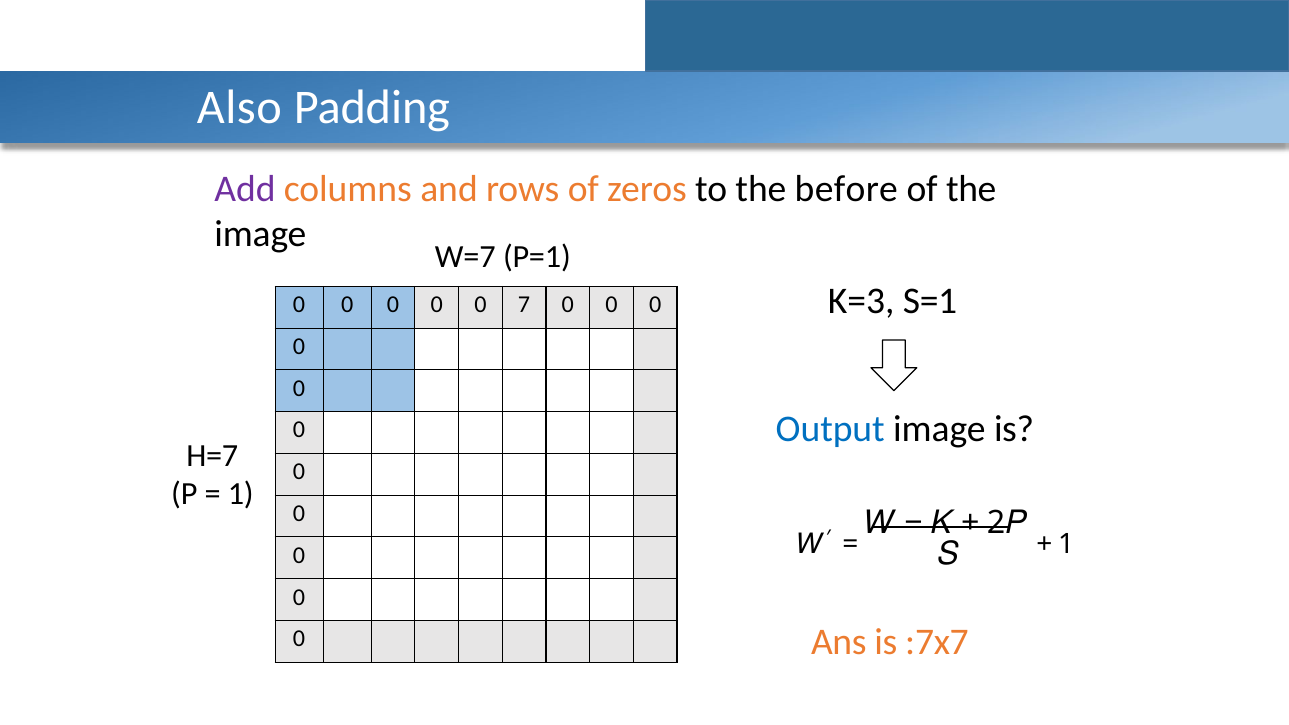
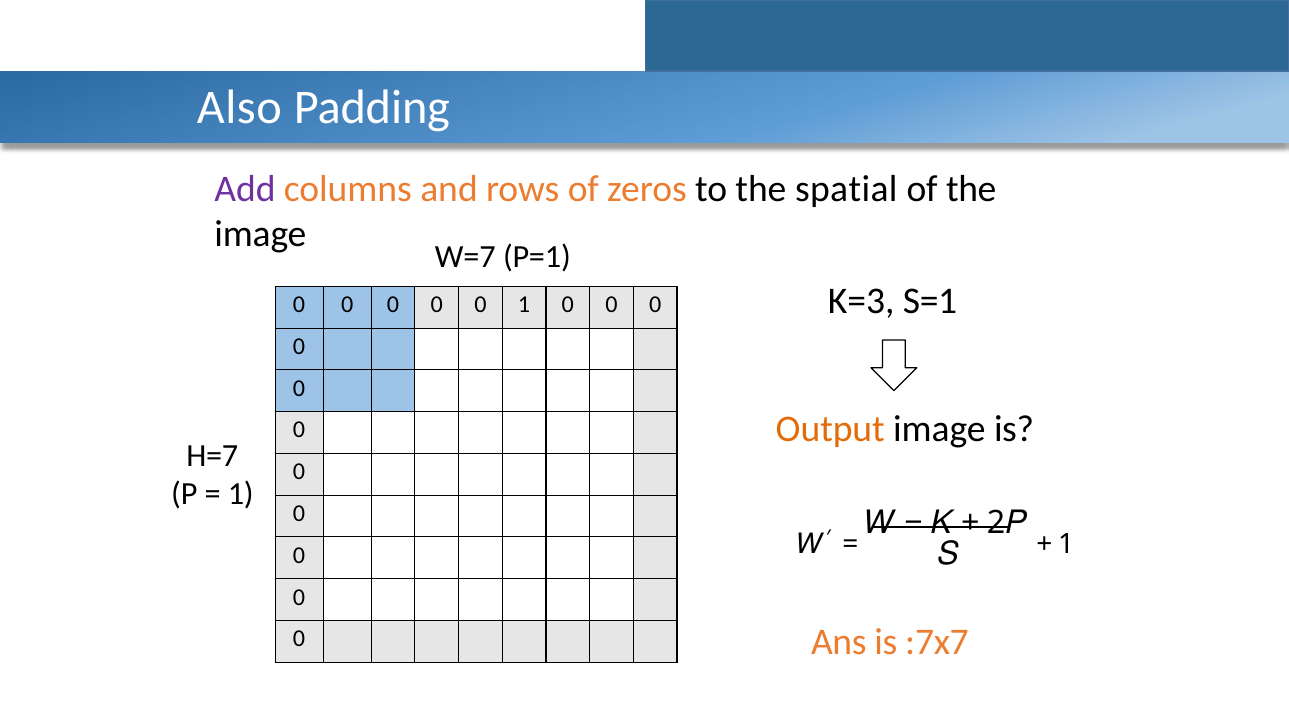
before: before -> spatial (846, 189)
0 7: 7 -> 1 (524, 305)
Output colour: blue -> orange (830, 429)
